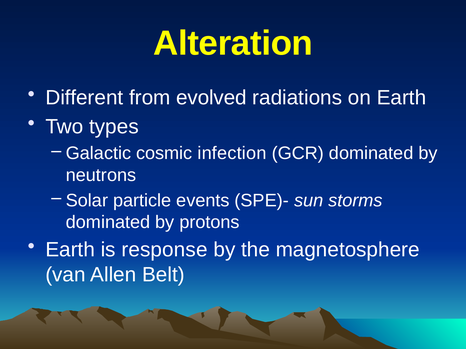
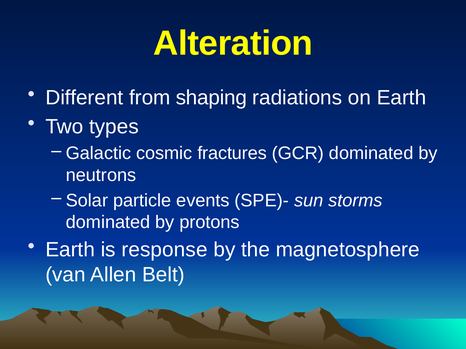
evolved: evolved -> shaping (211, 98)
infection: infection -> fractures (232, 154)
